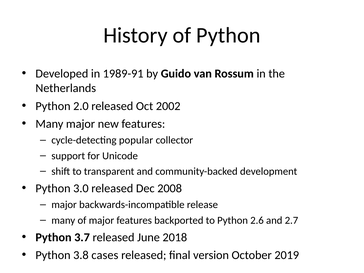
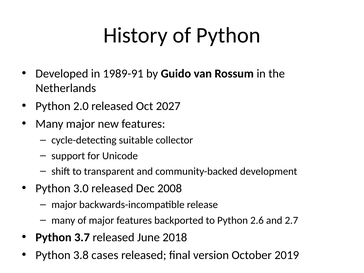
2002: 2002 -> 2027 (168, 106)
popular: popular -> suitable (136, 140)
